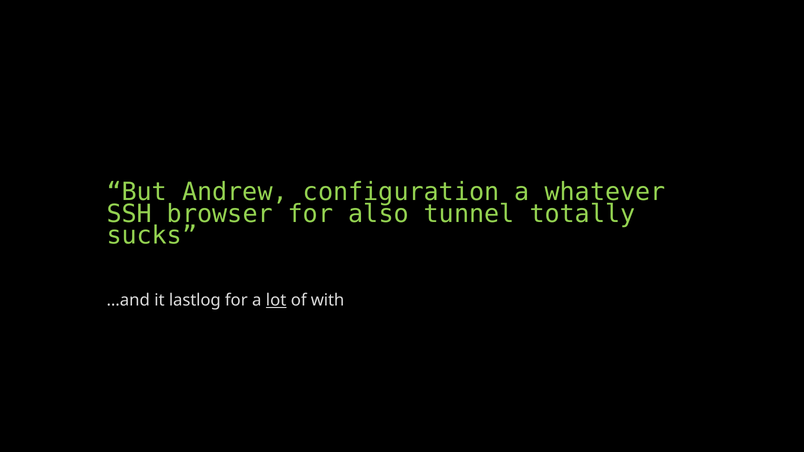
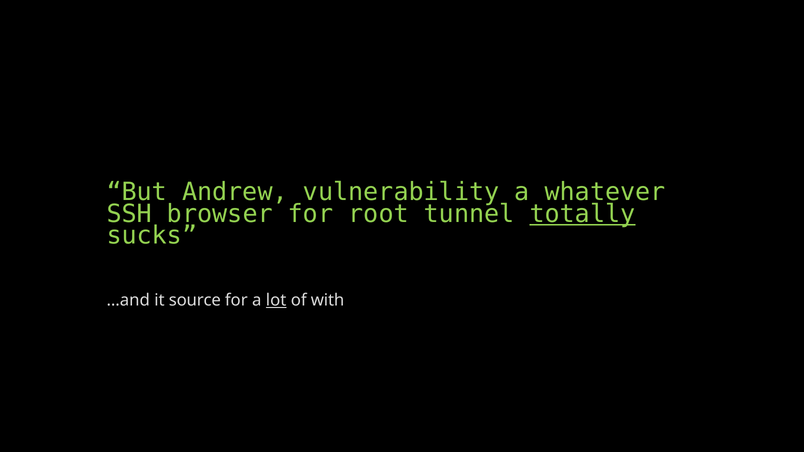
configuration: configuration -> vulnerability (401, 192)
also: also -> root (379, 214)
totally underline: none -> present (583, 214)
lastlog: lastlog -> source (195, 300)
